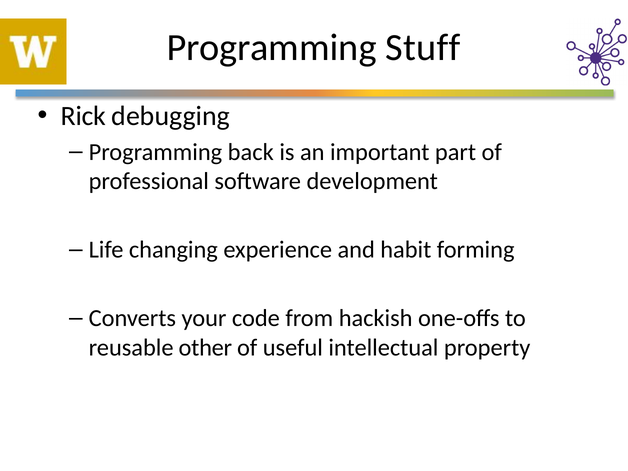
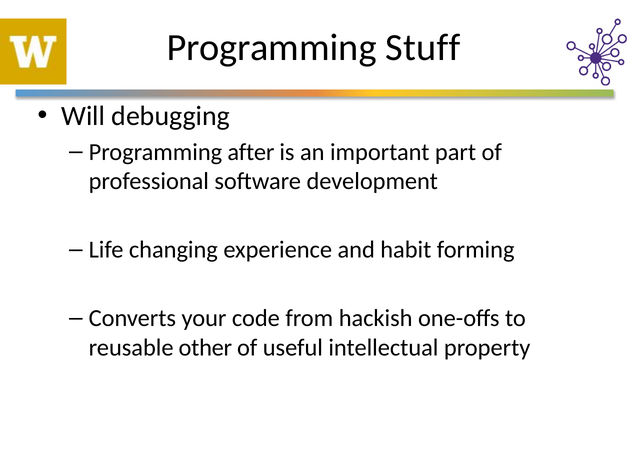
Rick: Rick -> Will (83, 116)
back: back -> after (251, 152)
